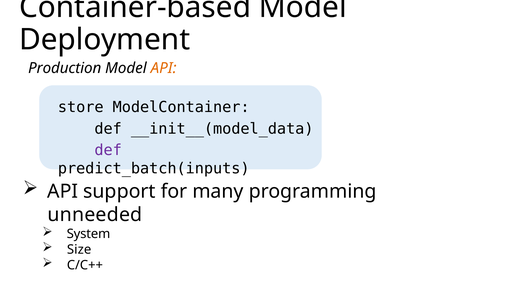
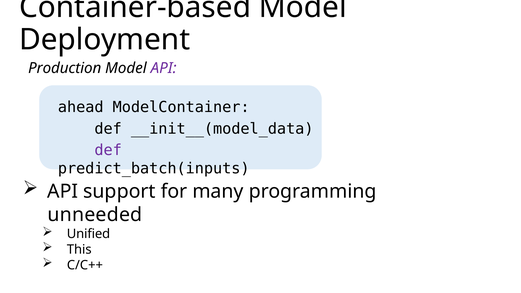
API colour: orange -> purple (164, 68)
store: store -> ahead (81, 107)
System: System -> Unified (88, 234)
Size: Size -> This (79, 250)
